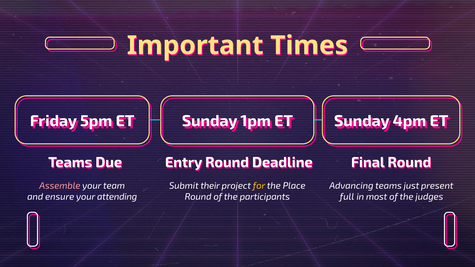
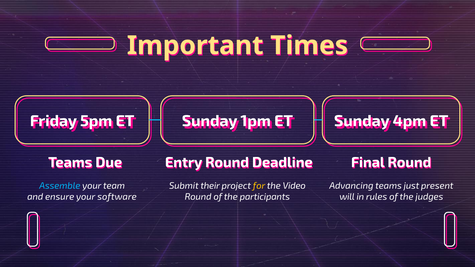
Assemble colour: pink -> light blue (60, 186)
Place: Place -> Video (294, 186)
attending: attending -> software (117, 197)
full: full -> will (347, 197)
most: most -> rules (377, 197)
